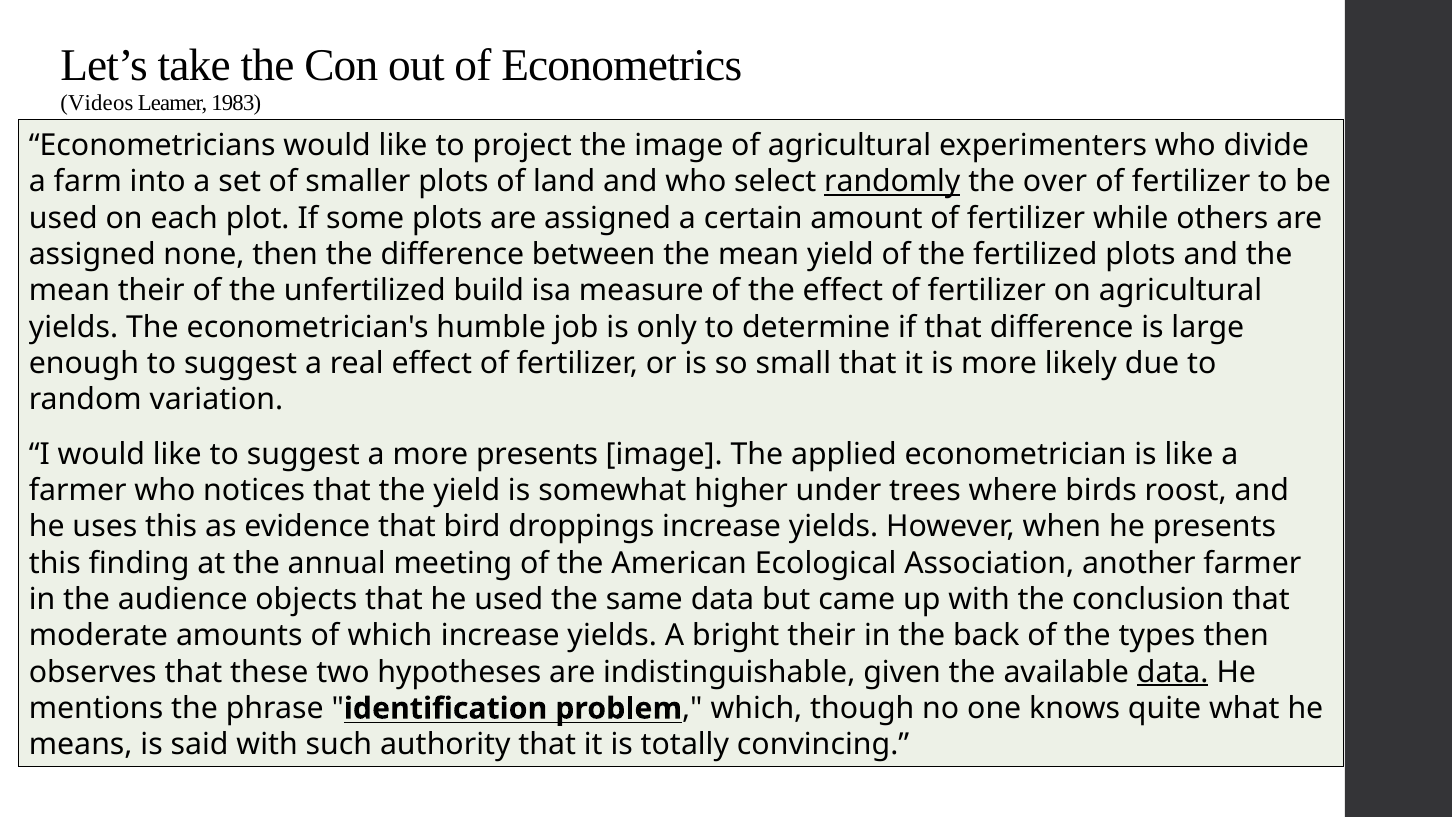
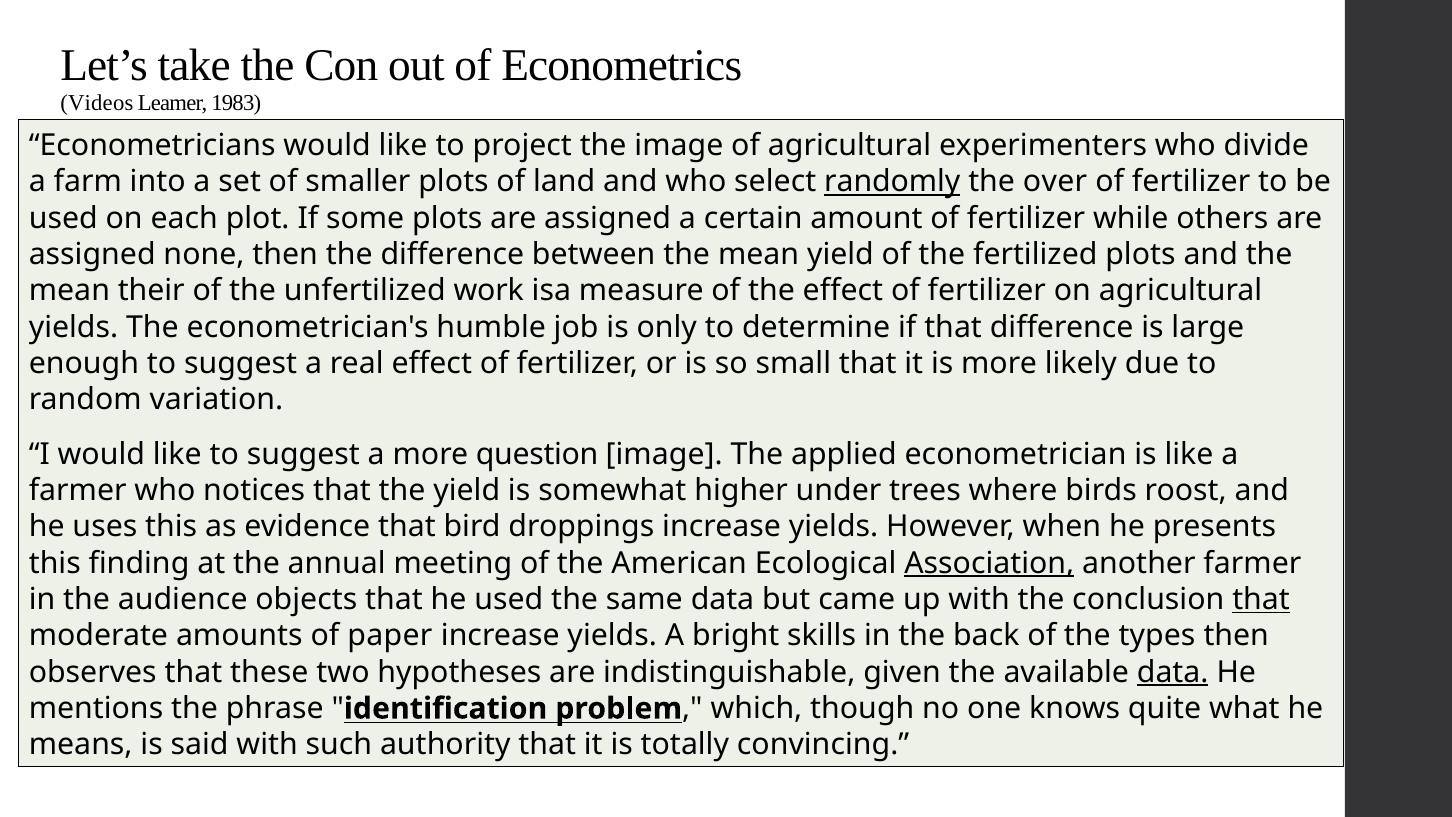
build: build -> work (489, 291)
more presents: presents -> question (537, 454)
Association underline: none -> present (989, 563)
that underline: none -> present (1261, 599)
of which: which -> paper (390, 636)
bright their: their -> skills (822, 636)
